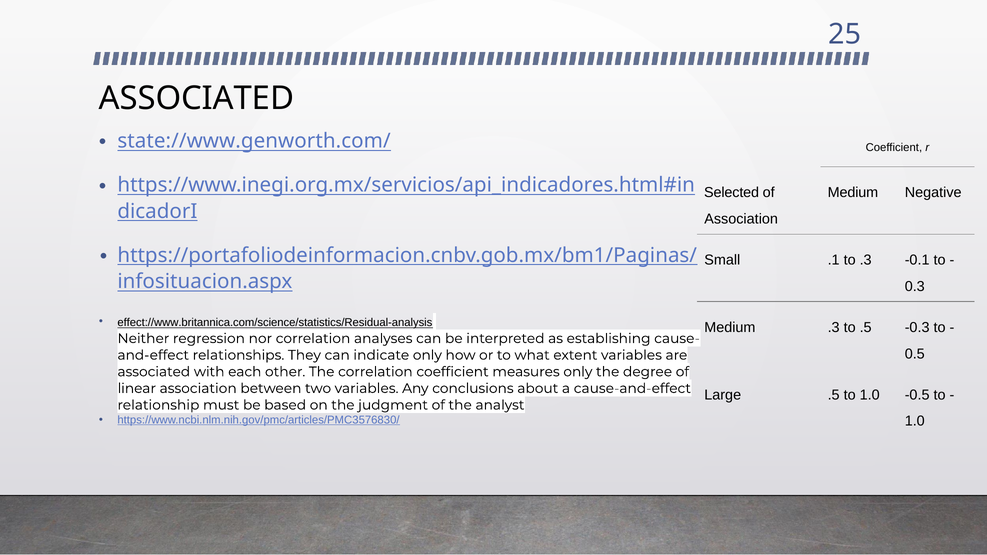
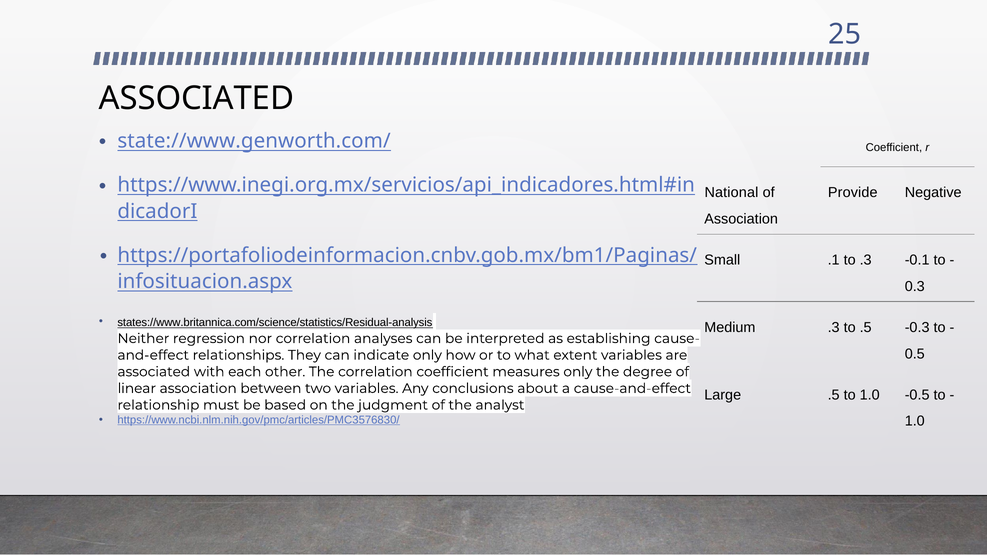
Selected: Selected -> National (731, 193)
Medium: Medium -> Provide (853, 193)
effect://www.britannica.com/science/statistics/Residual-analysis: effect://www.britannica.com/science/statistics/Residual-analysis -> states://www.britannica.com/science/statistics/Residual-analysis (275, 323)
